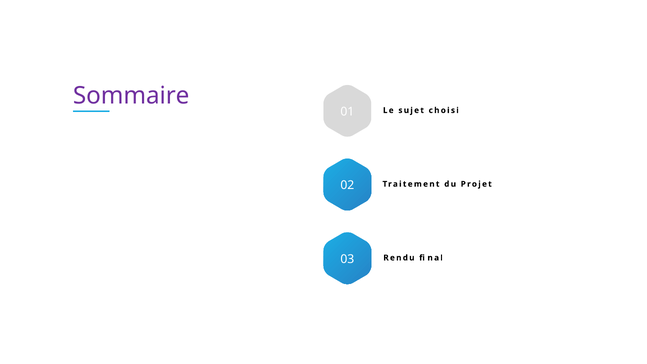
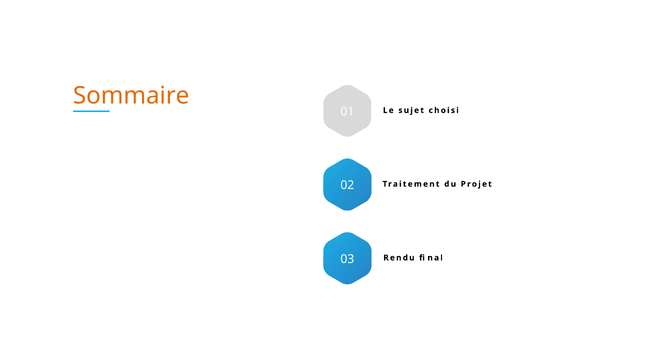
Sommaire colour: purple -> orange (131, 96)
